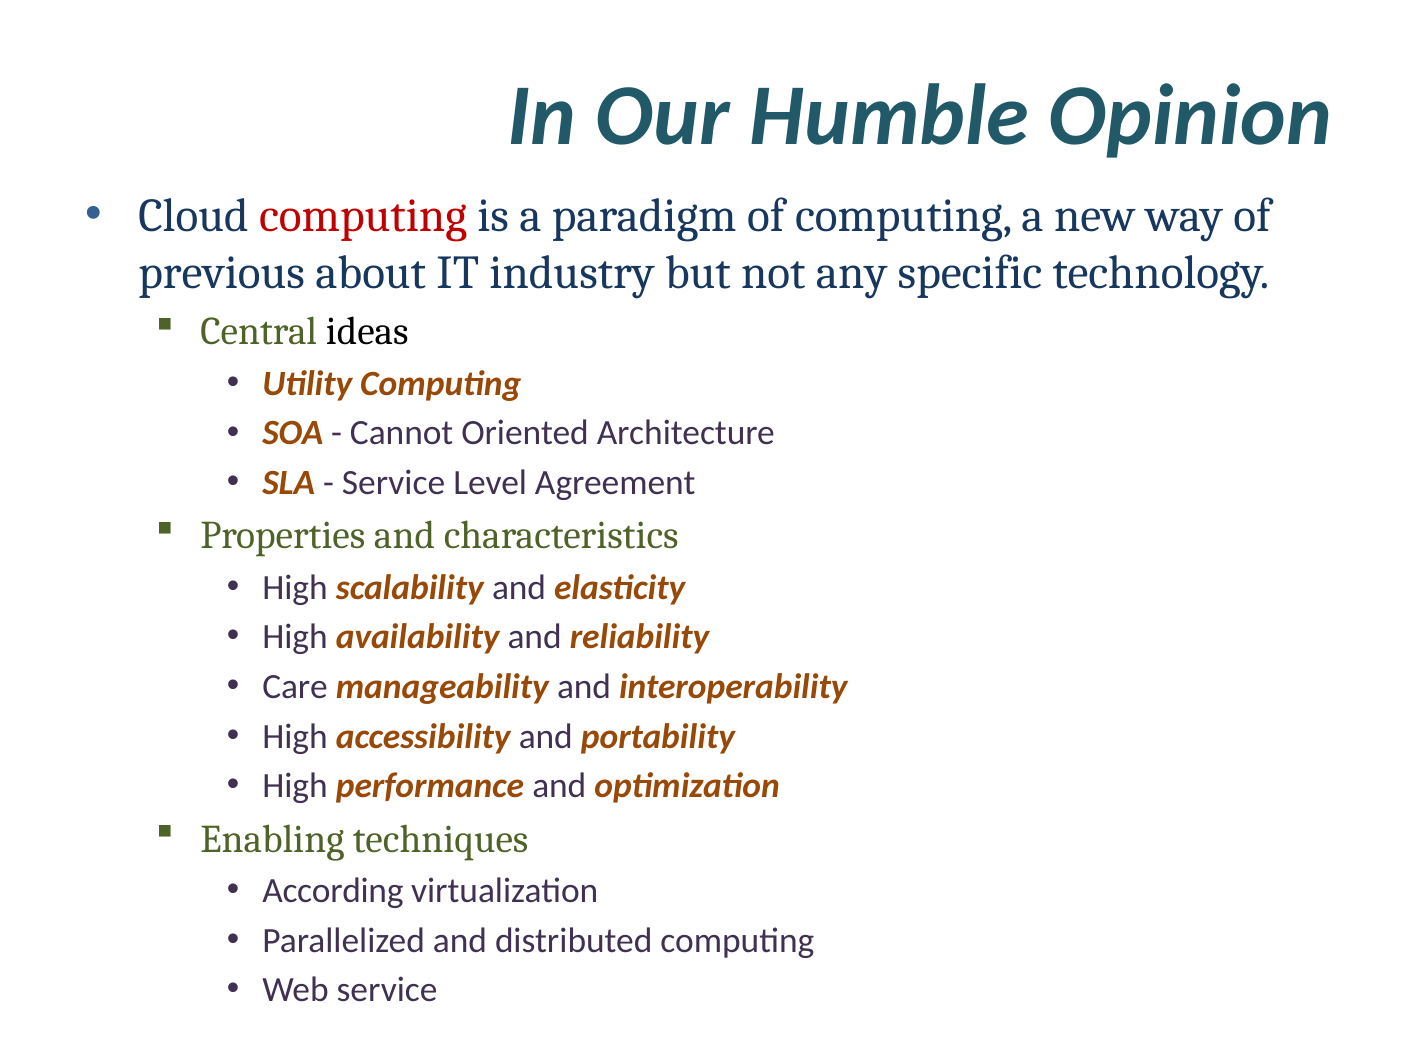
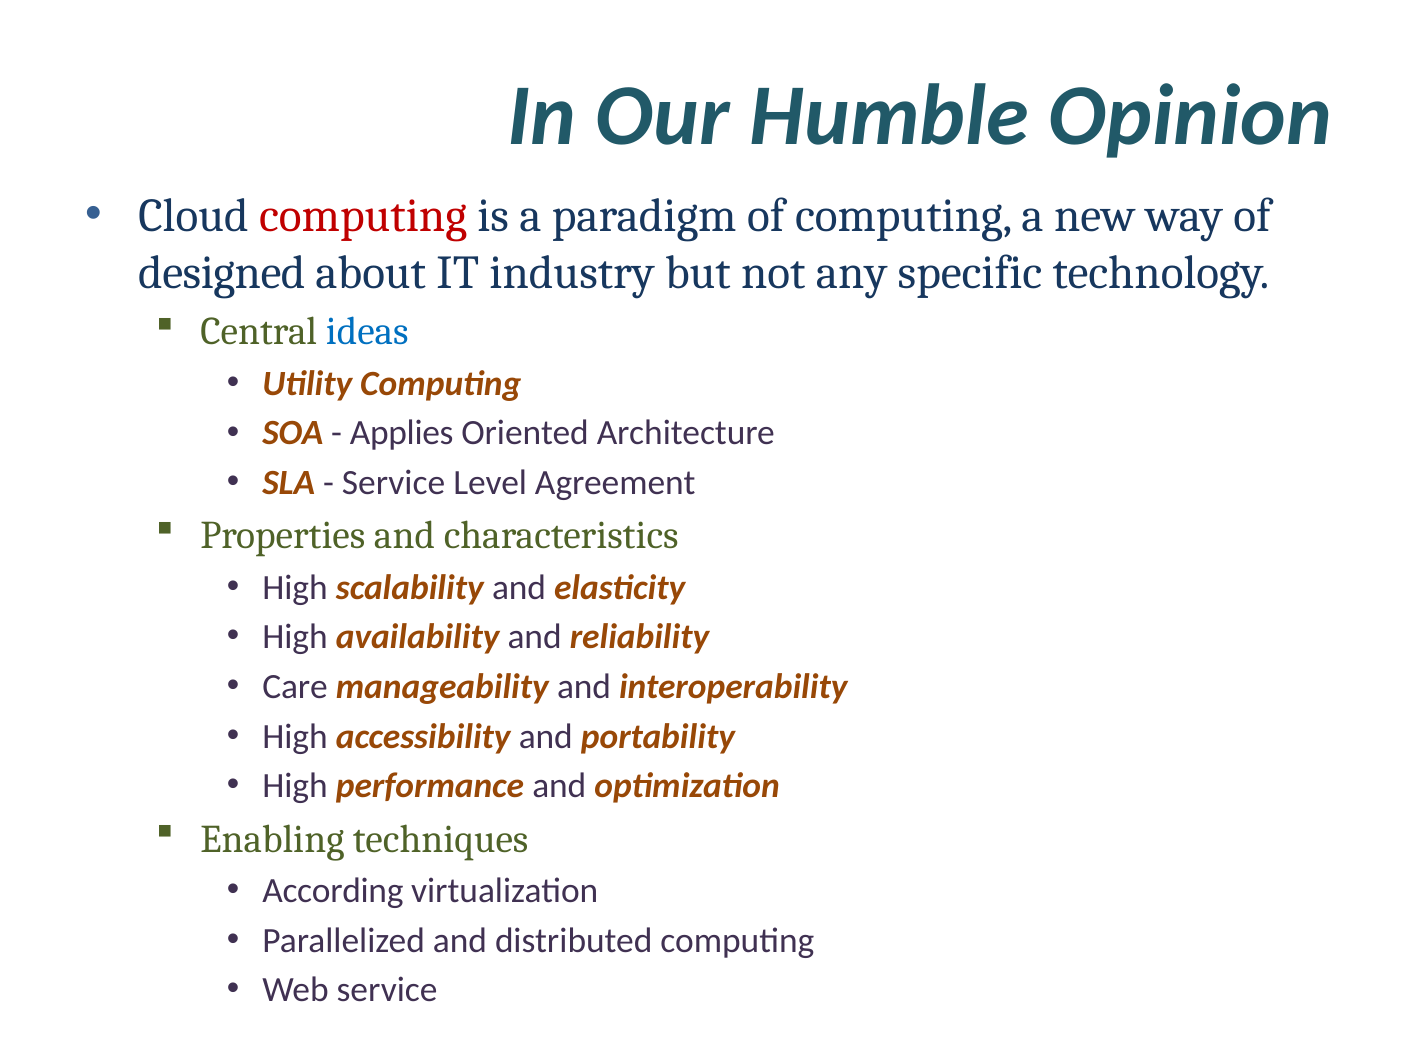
previous: previous -> designed (222, 273)
ideas colour: black -> blue (367, 332)
Cannot: Cannot -> Applies (402, 433)
